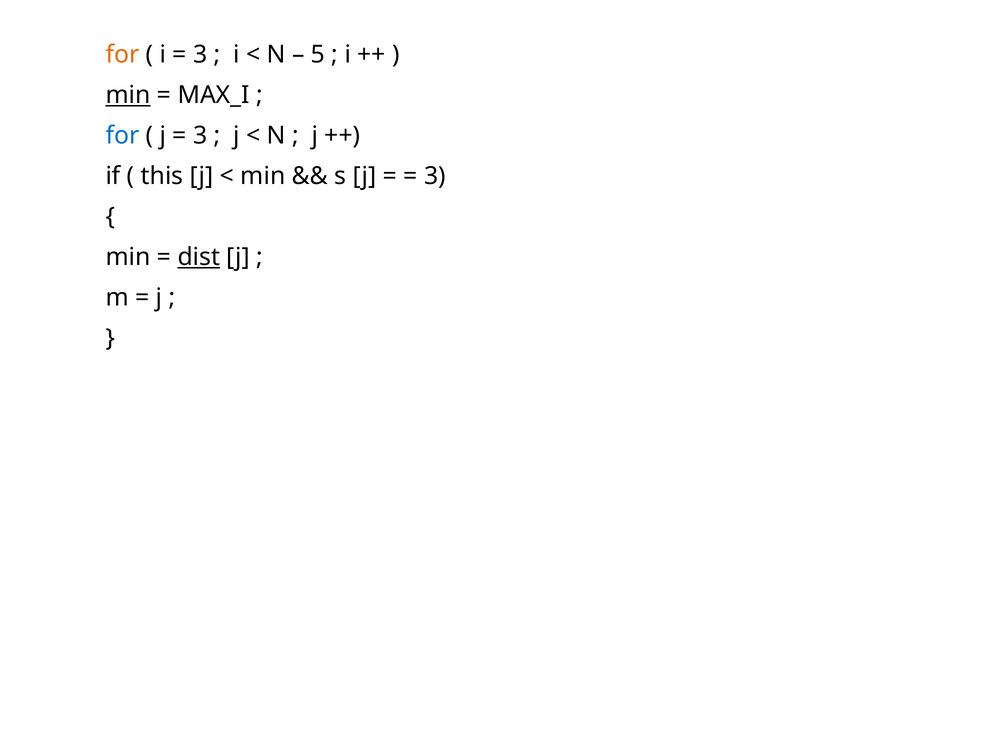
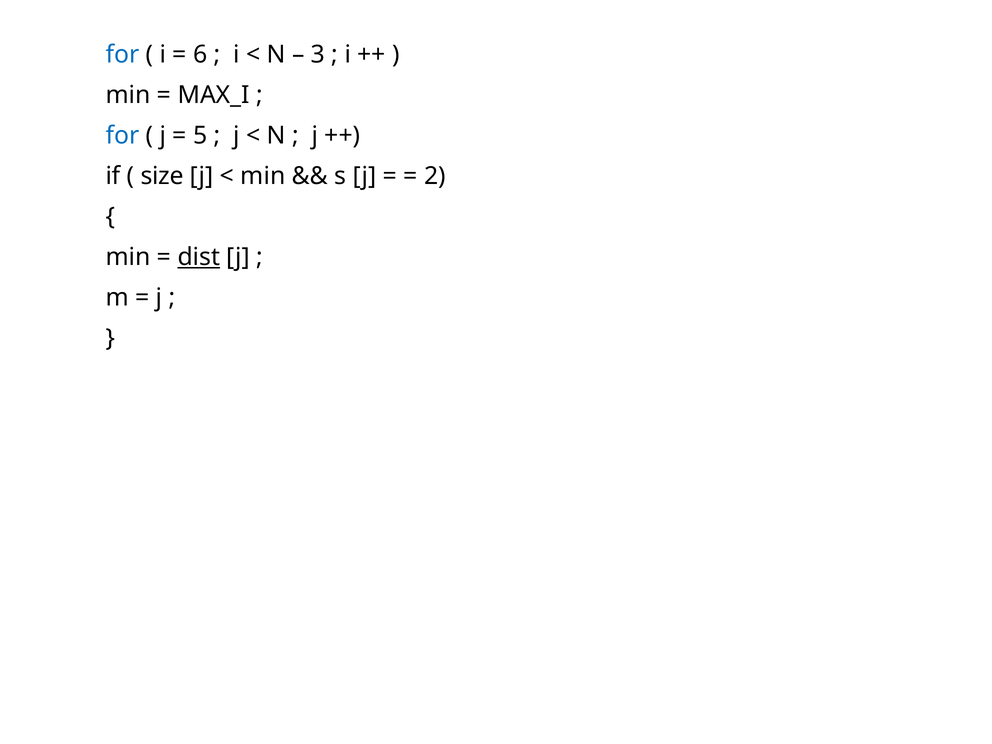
for colour: orange -> blue (123, 54)
3: 3 -> 6 (200, 54)
5: 5 -> 3 (318, 54)
min underline: present -> none (128, 95)
3: 3 -> 5 (200, 135)
this: this -> size (162, 176)
3: 3 -> 2 (435, 176)
